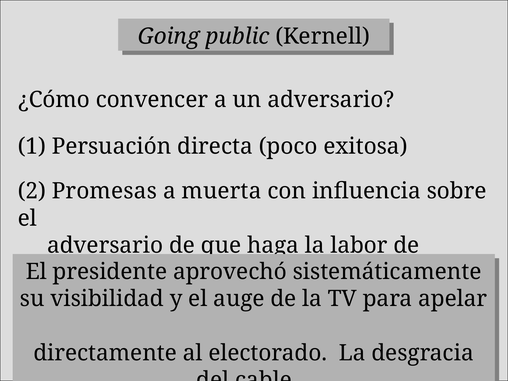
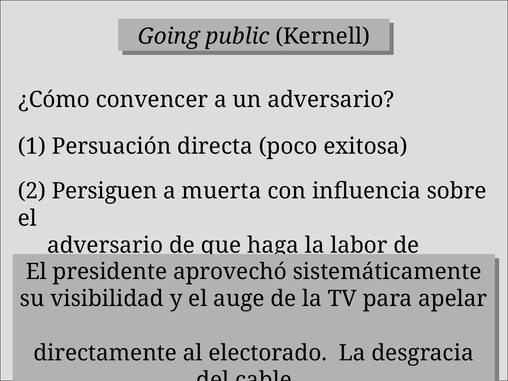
Promesas: Promesas -> Persiguen (105, 191)
